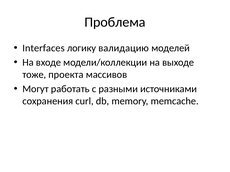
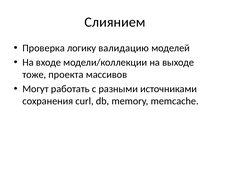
Проблема: Проблема -> Слиянием (115, 22)
Interfaces: Interfaces -> Проверка (44, 48)
